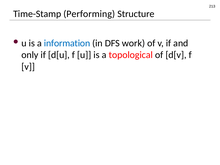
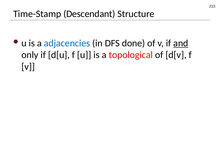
Performing: Performing -> Descendant (89, 14)
information: information -> adjacencies (67, 43)
work: work -> done (134, 43)
and underline: none -> present (181, 43)
